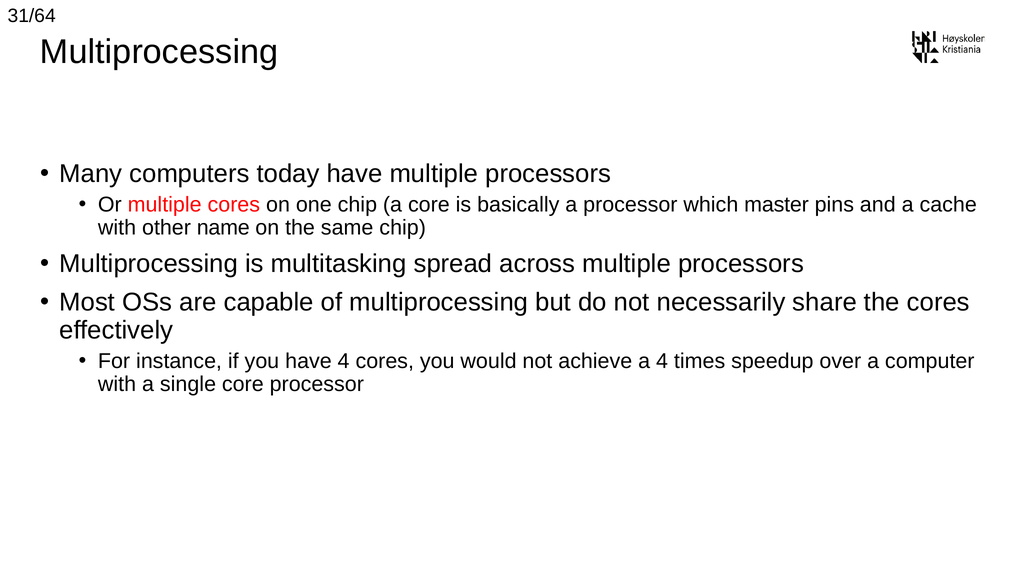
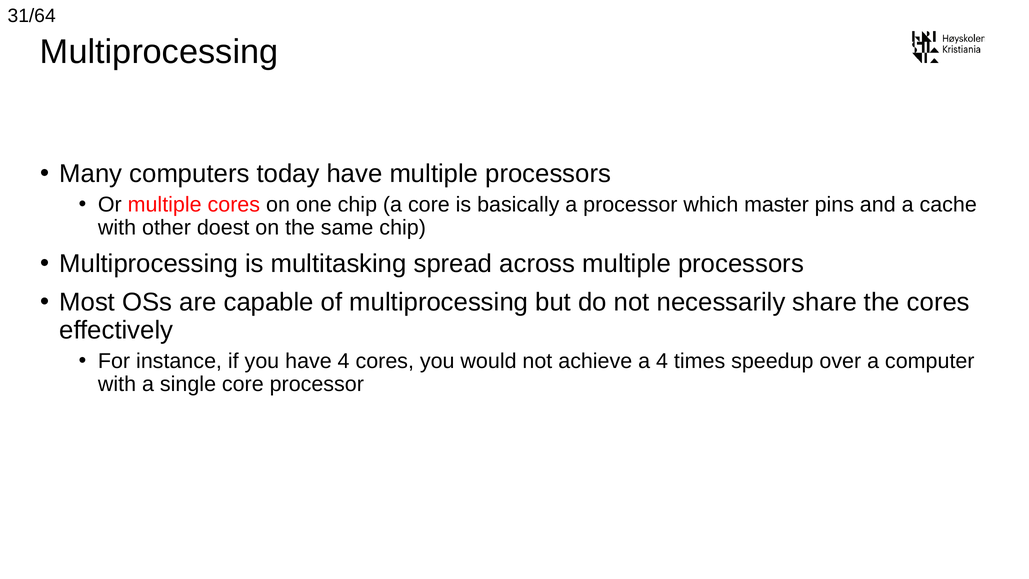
name: name -> doest (223, 228)
